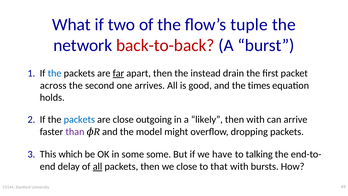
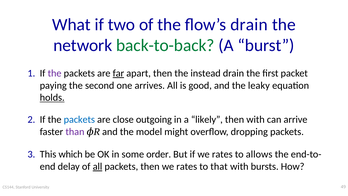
flow’s tuple: tuple -> drain (249, 24)
back-to-back colour: red -> green (165, 45)
the colour: blue -> purple (55, 73)
across: across -> paying (53, 85)
times: times -> leaky (259, 85)
holds underline: none -> present (52, 97)
some some: some -> order (159, 154)
if we have: have -> rates (222, 154)
talking: talking -> allows (259, 154)
then we close: close -> rates (187, 166)
